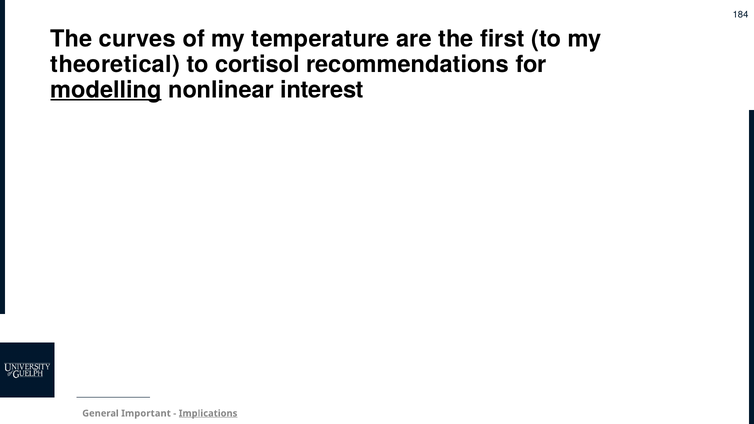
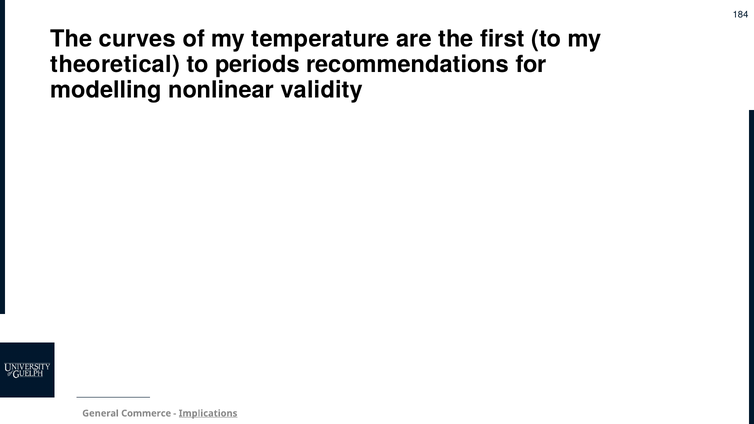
cortisol: cortisol -> periods (257, 64)
modelling underline: present -> none (106, 90)
interest: interest -> validity (322, 90)
Important: Important -> Commerce (146, 413)
